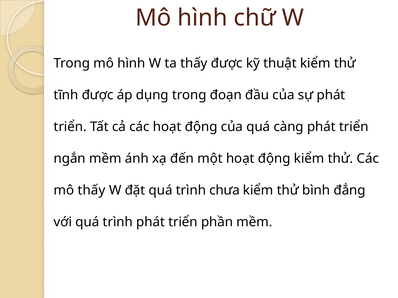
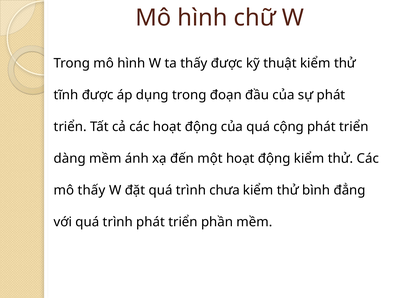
càng: càng -> cộng (289, 127)
ngắn: ngắn -> dàng (70, 159)
